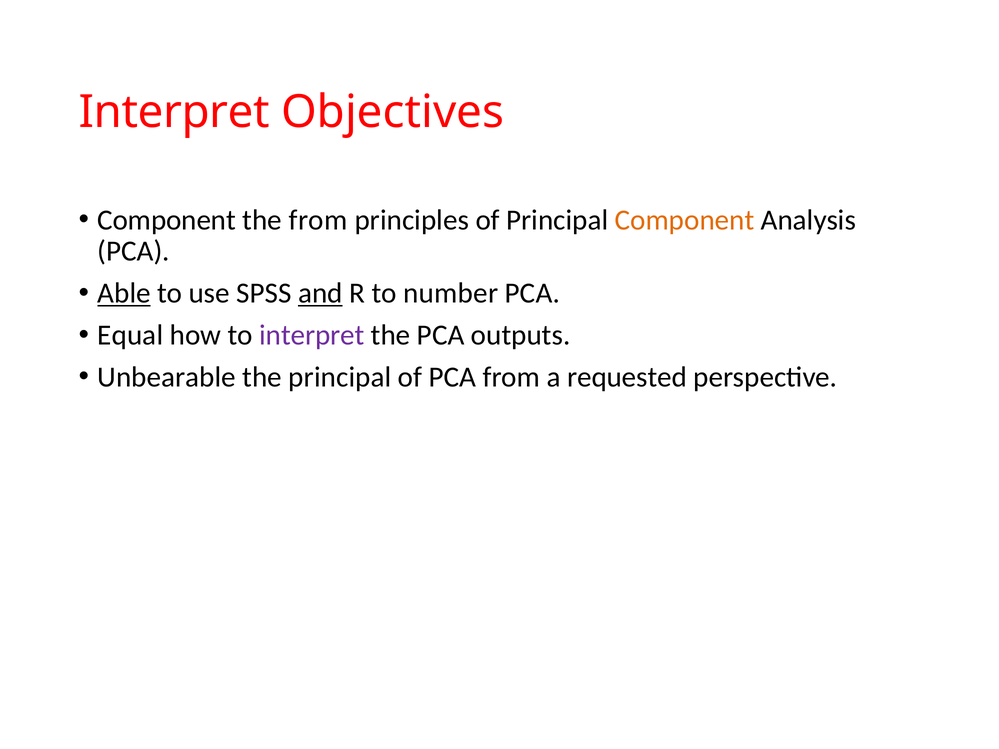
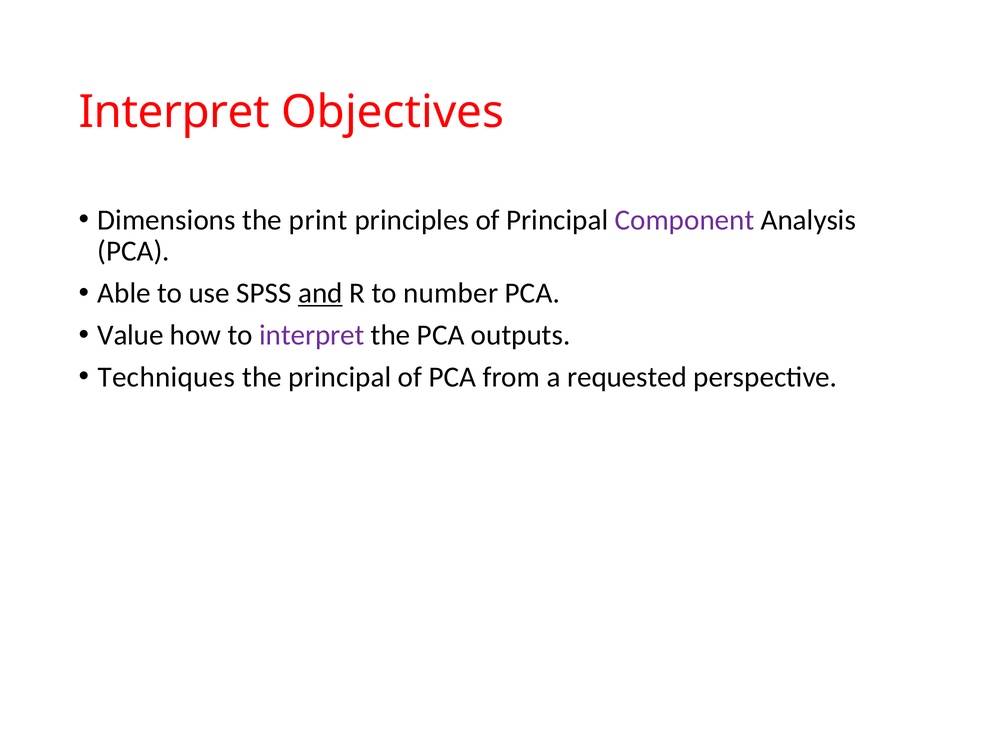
Component: Component -> Dimensions (167, 220)
the from: from -> print (318, 220)
Component colour: orange -> purple (685, 220)
Able underline: present -> none (124, 293)
Equal: Equal -> Value (130, 335)
Unbearable: Unbearable -> Techniques (166, 377)
